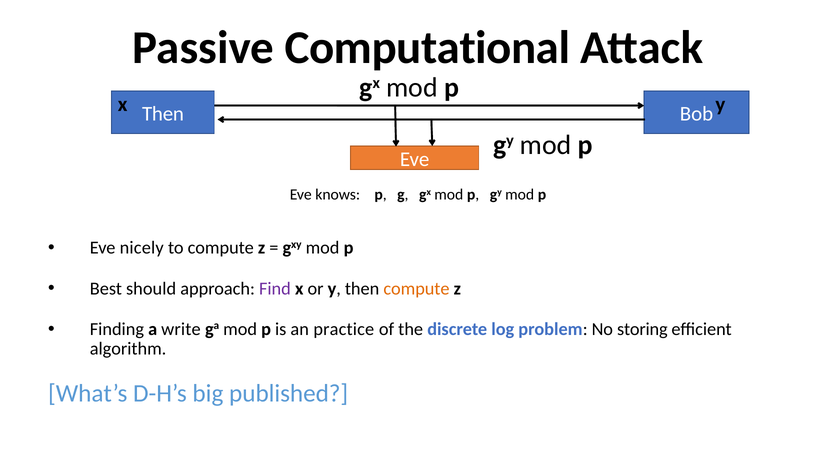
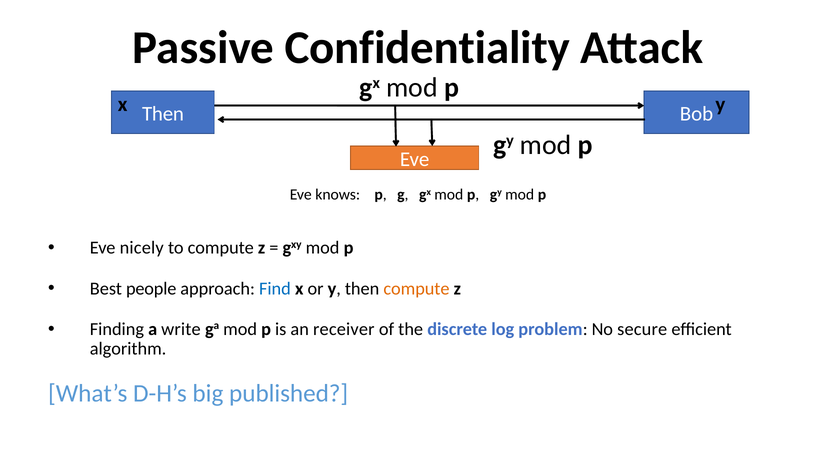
Computational: Computational -> Confidentiality (427, 48)
should: should -> people (151, 289)
Find colour: purple -> blue (275, 289)
practice: practice -> receiver (344, 329)
storing: storing -> secure (642, 329)
